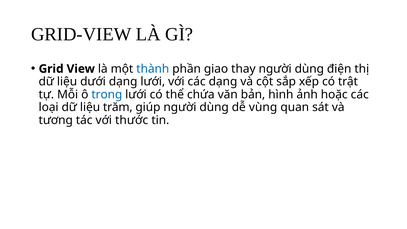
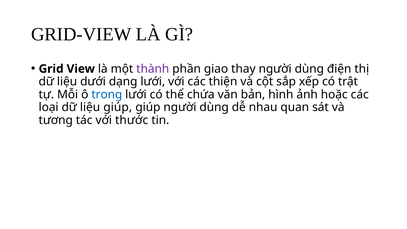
thành colour: blue -> purple (153, 69)
các dạng: dạng -> thiện (223, 82)
liệu trăm: trăm -> giúp (118, 107)
vùng: vùng -> nhau (263, 107)
